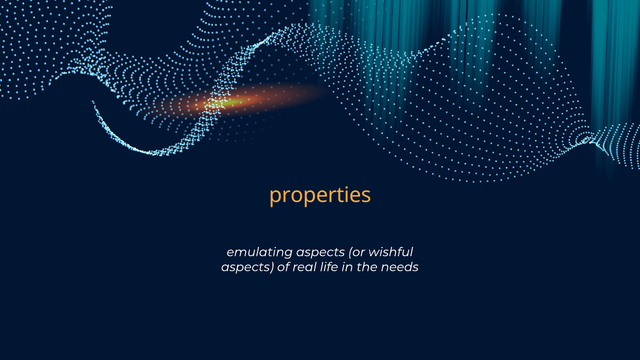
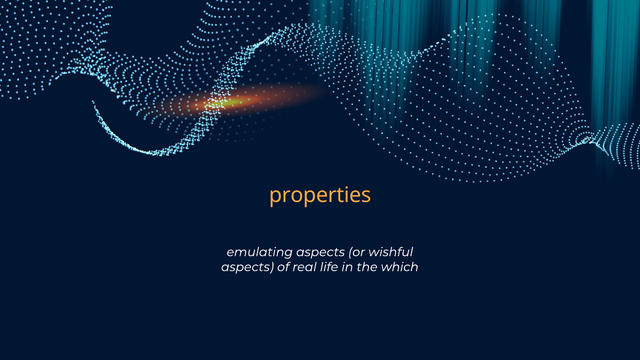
needs: needs -> which (400, 267)
